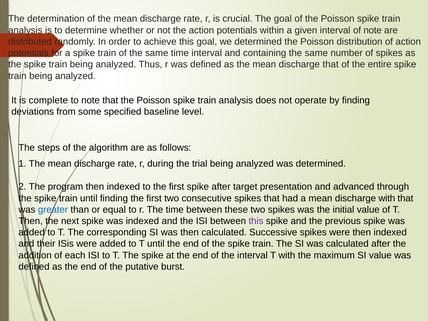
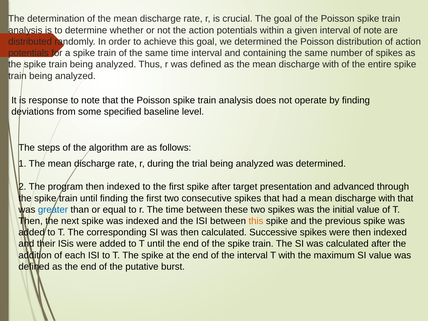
the mean discharge that: that -> with (331, 64)
complete: complete -> response (48, 100)
this colour: purple -> orange (256, 221)
